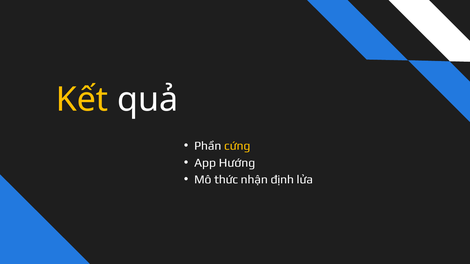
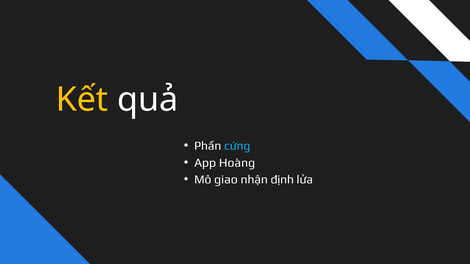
cứng colour: yellow -> light blue (237, 146)
Hướng: Hướng -> Hoàng (237, 163)
thức: thức -> giao (226, 180)
